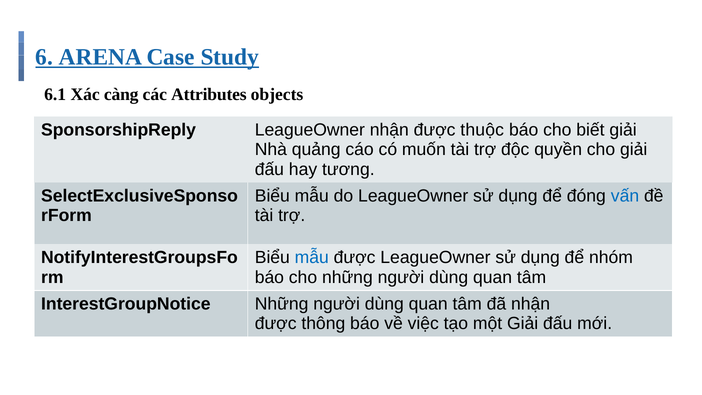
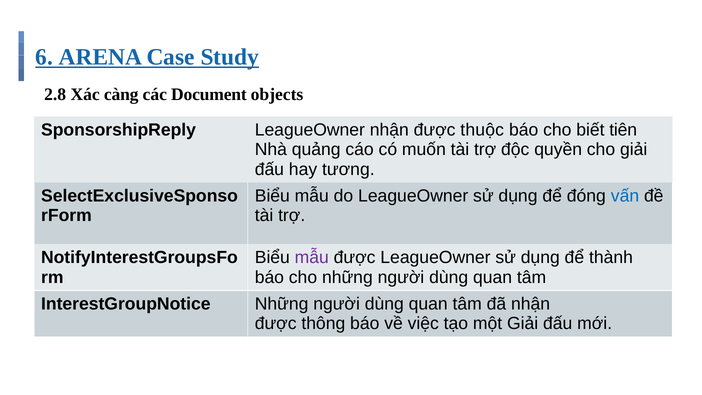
6.1: 6.1 -> 2.8 (55, 94)
Attributes: Attributes -> Document (209, 94)
biết giải: giải -> tiên (623, 130)
mẫu colour: blue -> purple (312, 258)
nhóm: nhóm -> thành (611, 258)
